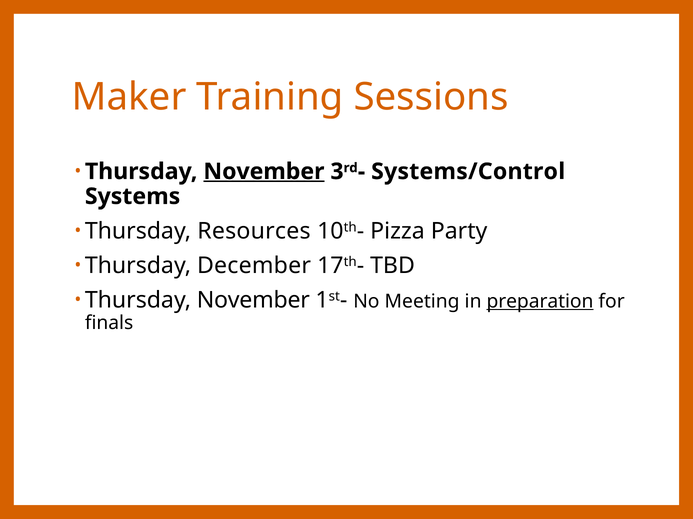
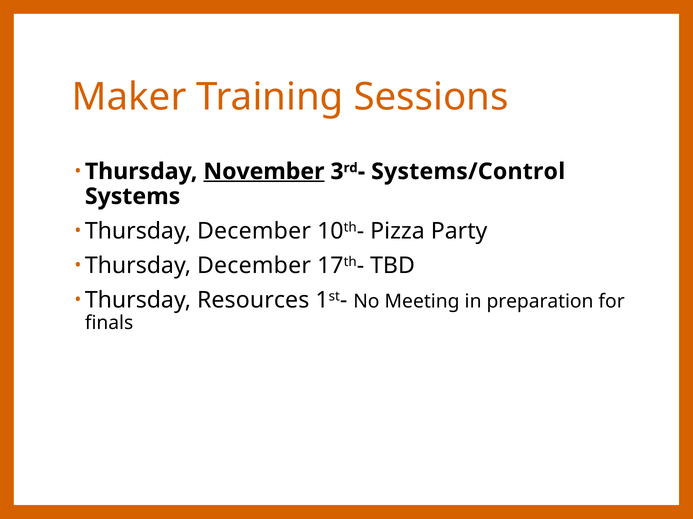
Resources: Resources -> December (254, 231)
November: November -> Resources (253, 300)
preparation underline: present -> none (540, 302)
